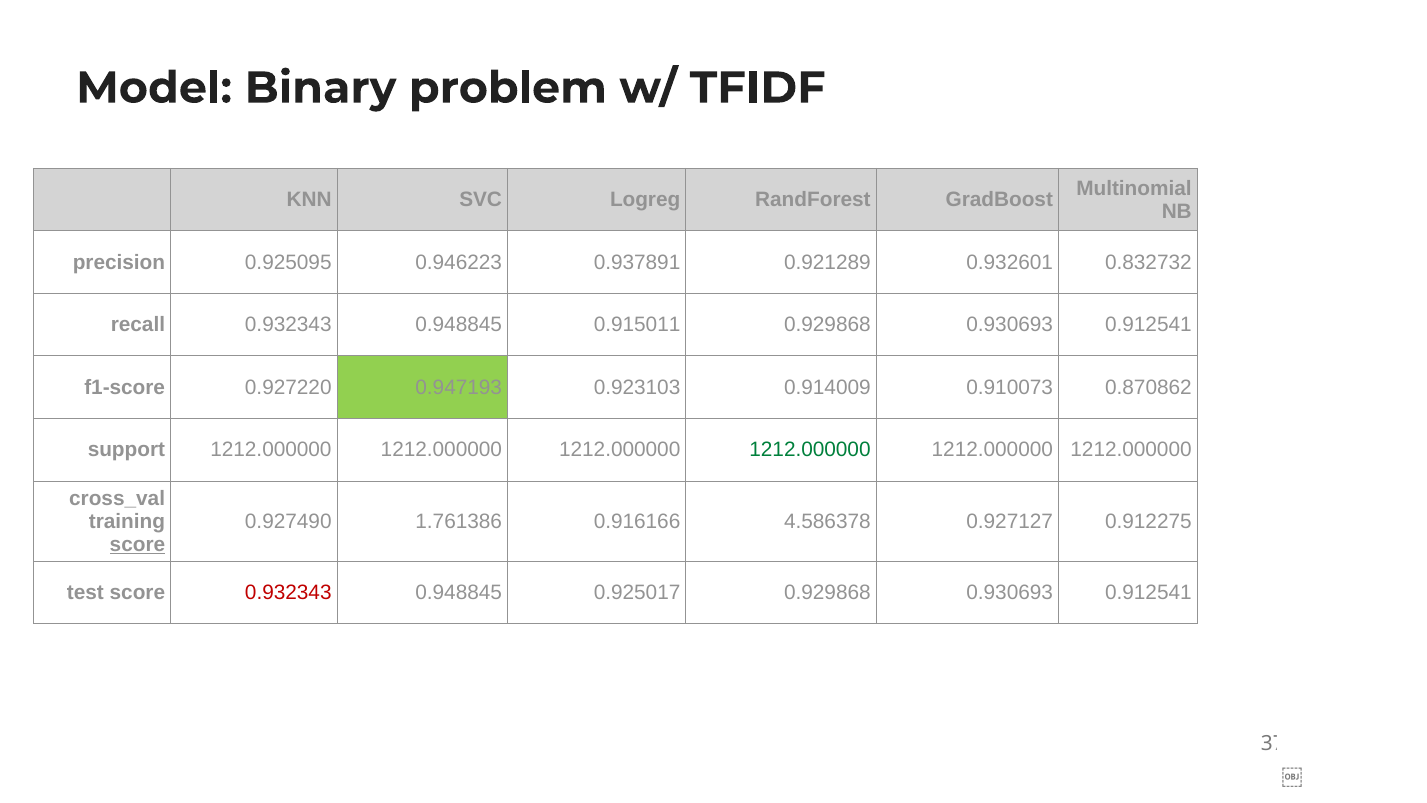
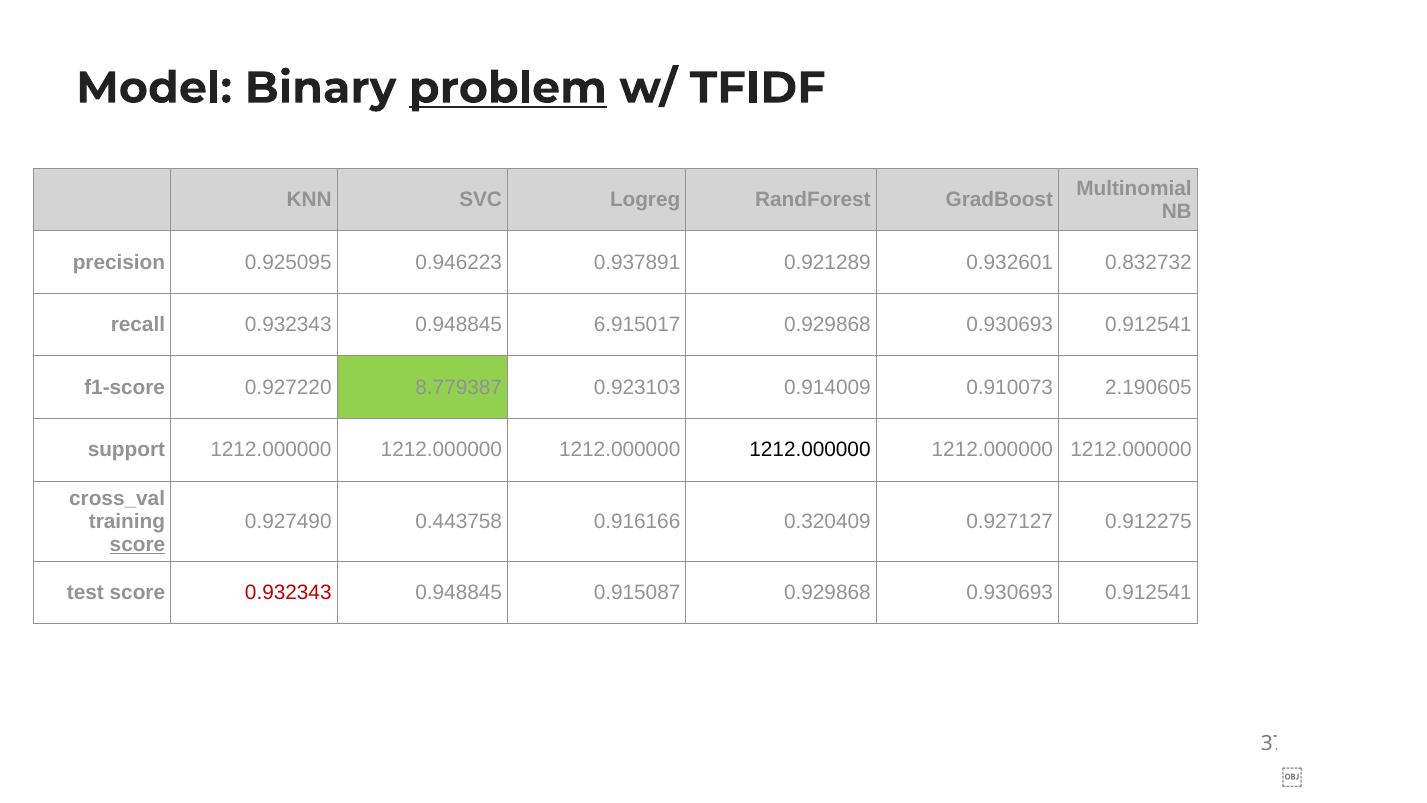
problem underline: none -> present (508, 88)
0.915011: 0.915011 -> 6.915017 (637, 325)
0.947193: 0.947193 -> 8.779387 (459, 387)
0.870862: 0.870862 -> 2.190605 (1148, 387)
1212.000000 colour: green -> black (810, 450)
1.761386: 1.761386 -> 0.443758 (459, 521)
4.586378: 4.586378 -> 0.320409 (827, 521)
0.925017: 0.925017 -> 0.915087 (637, 593)
